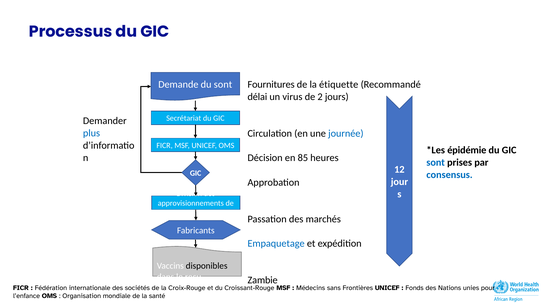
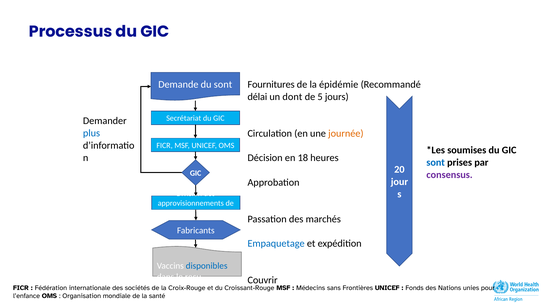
étiquette: étiquette -> épidémie (339, 85)
virus: virus -> dont (292, 97)
2: 2 -> 5 (320, 97)
journée colour: blue -> orange (346, 134)
épidémie: épidémie -> soumises (467, 150)
85: 85 -> 18 (303, 158)
12: 12 -> 20 (399, 170)
consensus colour: blue -> purple (449, 175)
disponibles colour: black -> blue (207, 266)
Zambie: Zambie -> Couvrir (263, 281)
